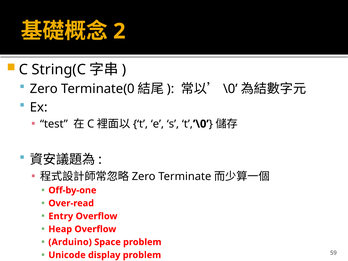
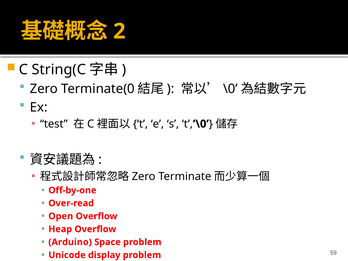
Entry: Entry -> Open (61, 216)
